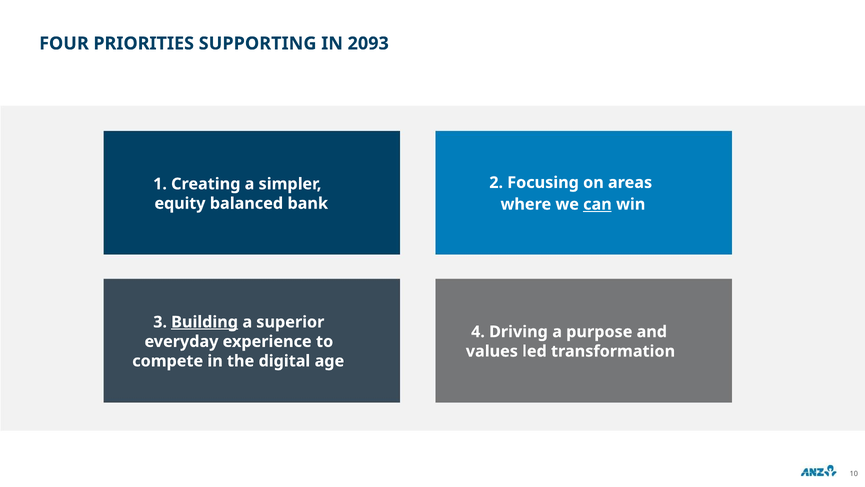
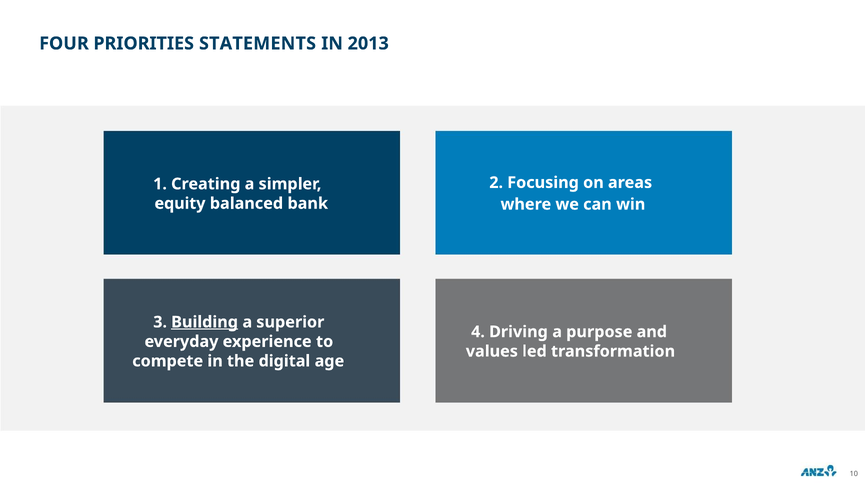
SUPPORTING: SUPPORTING -> STATEMENTS (258, 43)
2093: 2093 -> 2013 (368, 43)
can underline: present -> none (597, 204)
